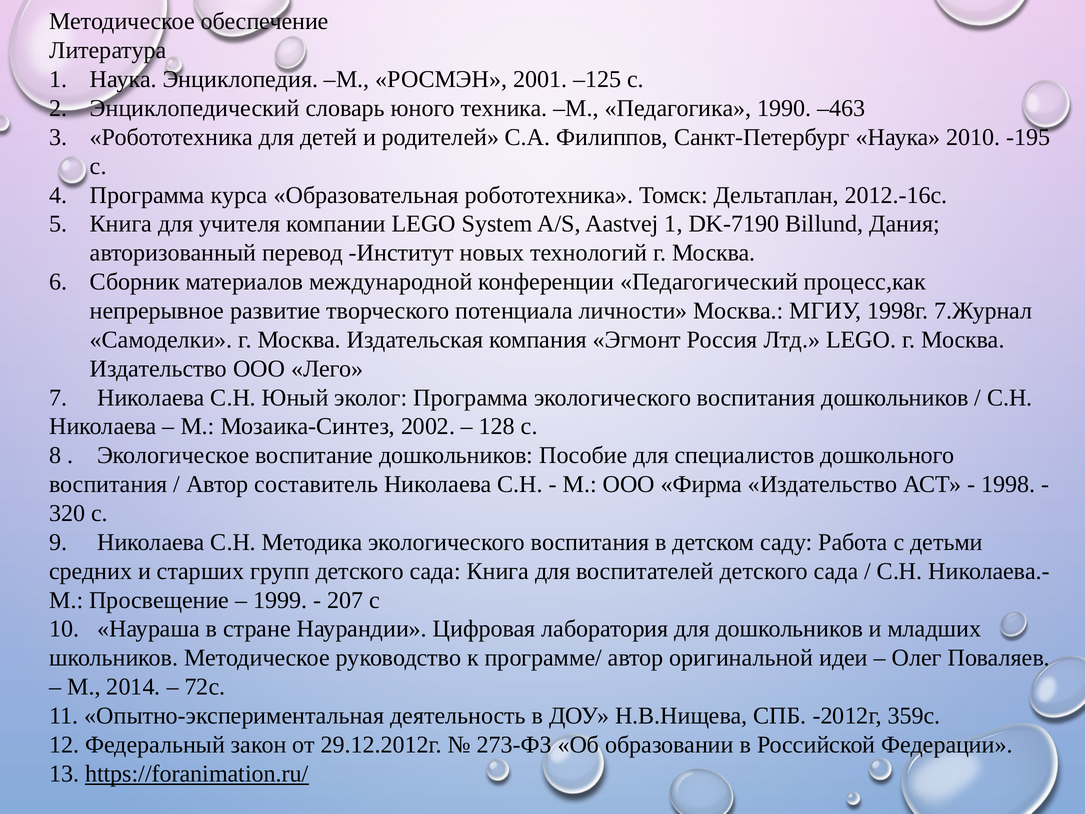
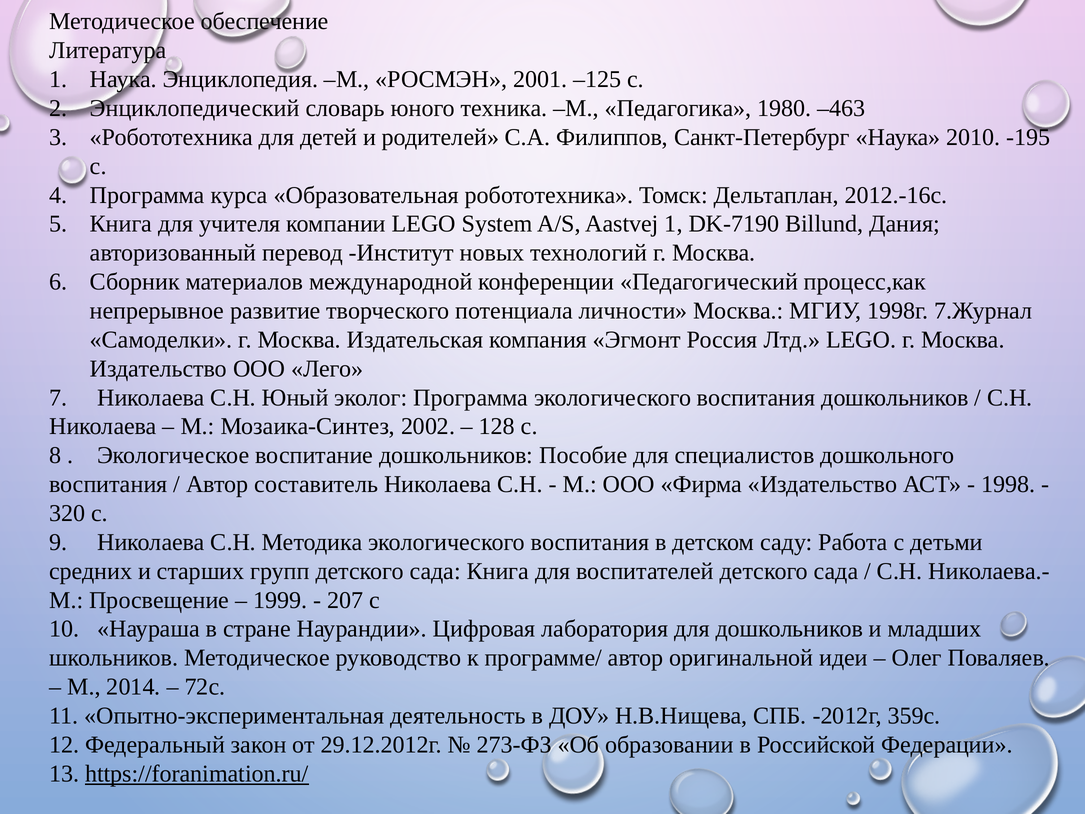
1990: 1990 -> 1980 (784, 108)
